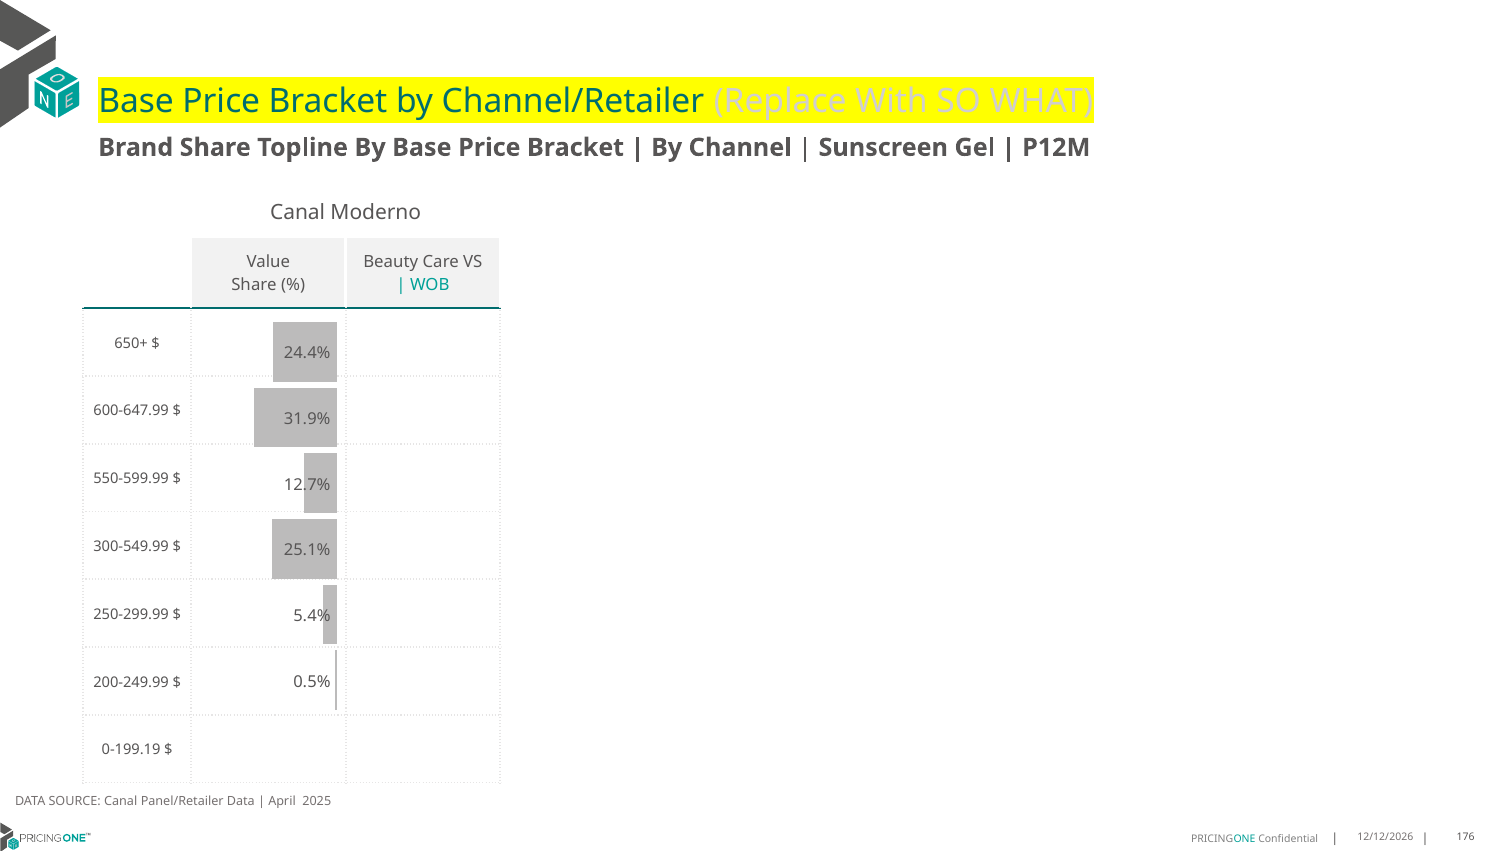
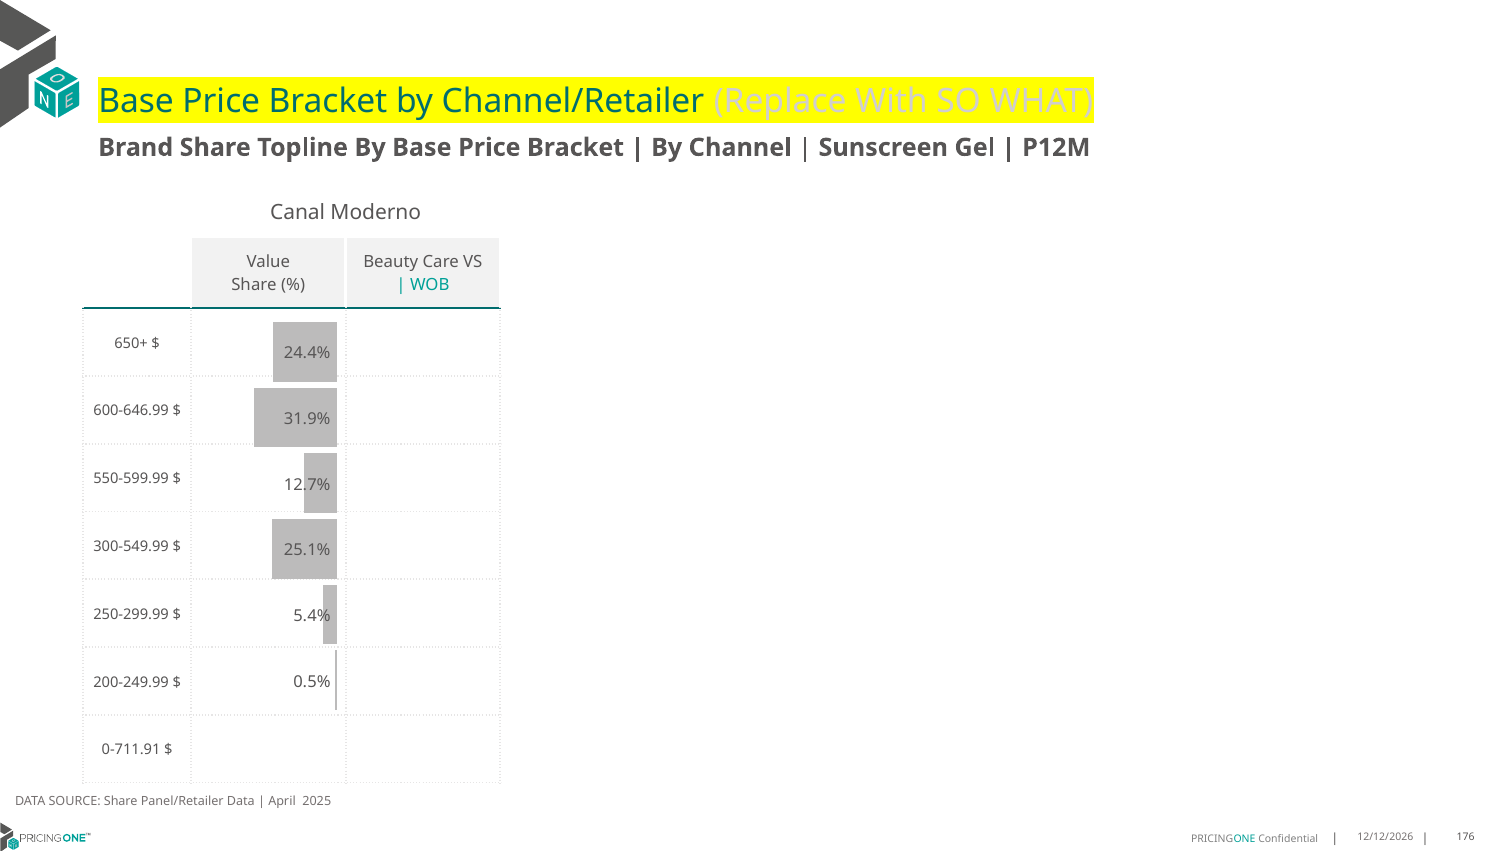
600-647.99: 600-647.99 -> 600-646.99 (131, 411)
0-199.19: 0-199.19 -> 0-711.91 (131, 750)
SOURCE Canal: Canal -> Share (121, 801)
